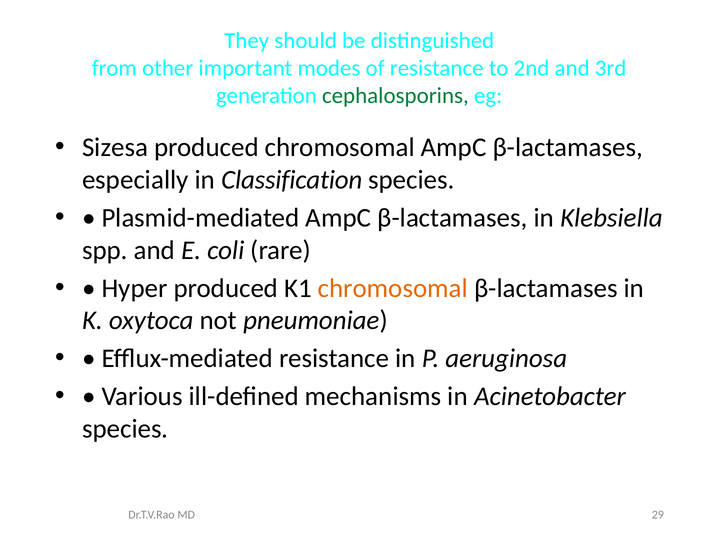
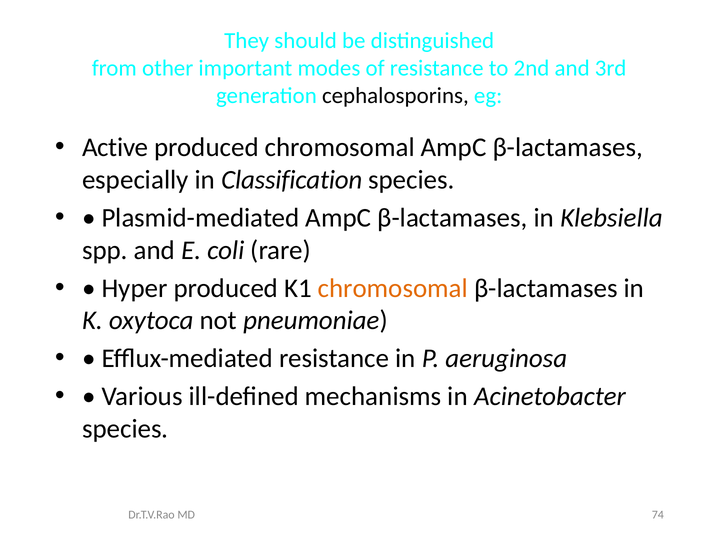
cephalosporins colour: green -> black (395, 96)
Sizesa: Sizesa -> Active (115, 147)
29: 29 -> 74 (658, 515)
